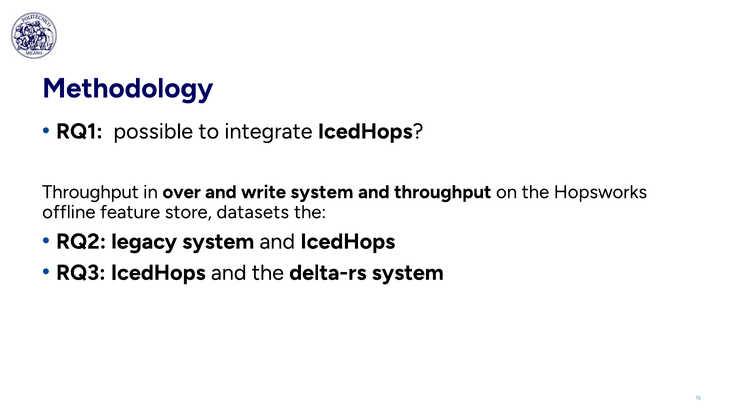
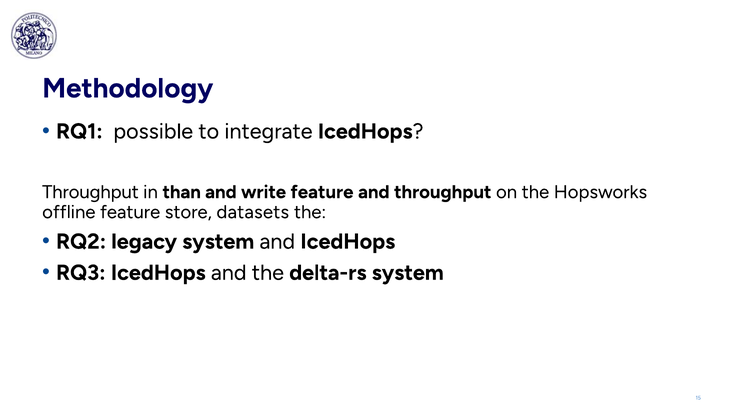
over: over -> than (182, 192)
write system: system -> feature (322, 192)
